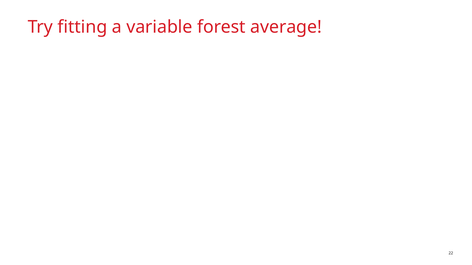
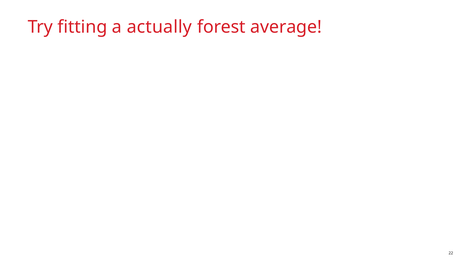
variable: variable -> actually (159, 27)
